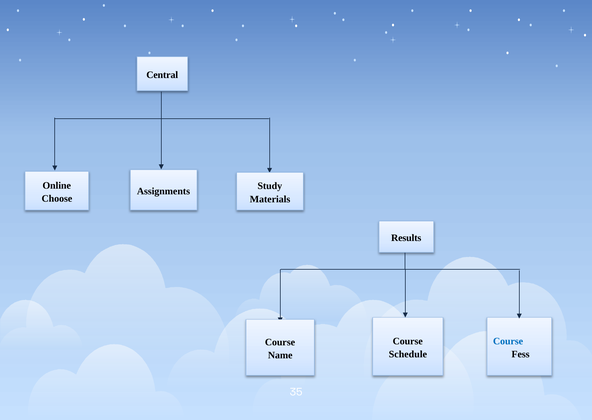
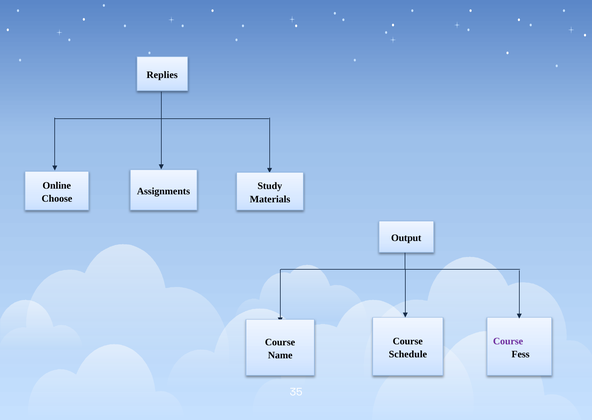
Central: Central -> Replies (162, 75)
Results: Results -> Output (406, 238)
Course colour: blue -> purple (508, 341)
